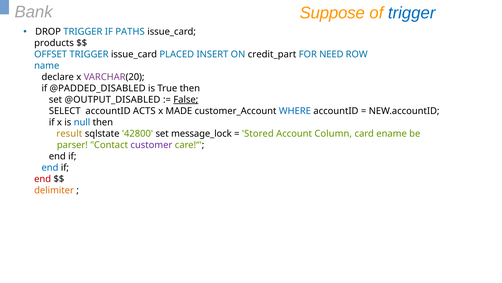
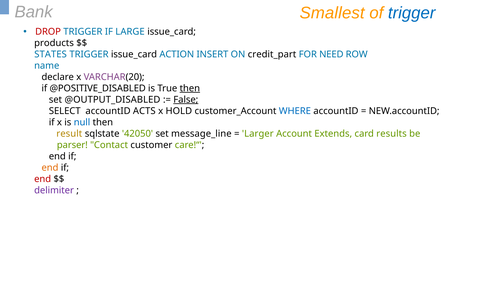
Suppose: Suppose -> Smallest (332, 13)
DROP colour: black -> red (48, 32)
PATHS: PATHS -> LARGE (130, 32)
OFFSET: OFFSET -> STATES (51, 54)
PLACED: PLACED -> ACTION (177, 54)
@PADDED_DISABLED: @PADDED_DISABLED -> @POSITIVE_DISABLED (98, 88)
then underline: none -> present (190, 88)
MADE: MADE -> HOLD (179, 111)
42800: 42800 -> 42050 (137, 133)
message_lock: message_lock -> message_line (201, 133)
Stored: Stored -> Larger (258, 133)
Column: Column -> Extends (333, 133)
ename: ename -> results (392, 133)
customer colour: purple -> black (151, 145)
end colour: blue -> orange (50, 167)
delimiter colour: orange -> purple (54, 190)
